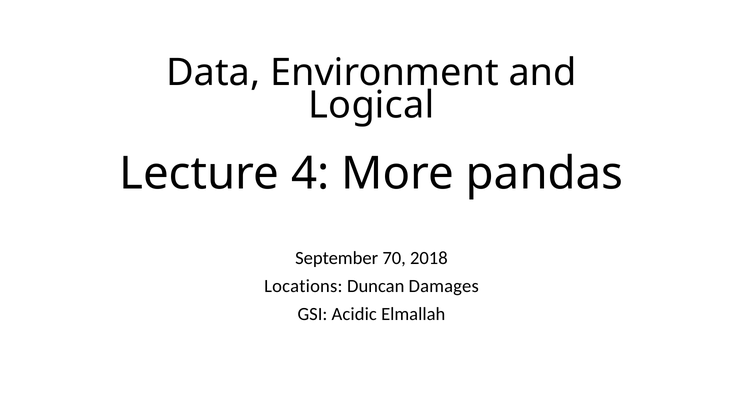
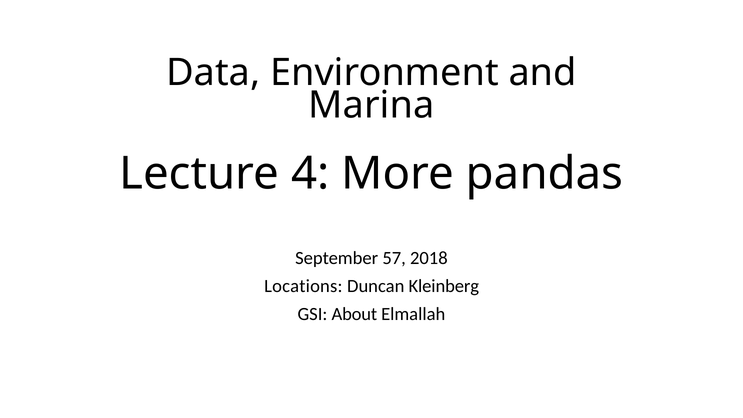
Logical: Logical -> Marina (371, 105)
70: 70 -> 57 (394, 258)
Damages: Damages -> Kleinberg (444, 286)
Acidic: Acidic -> About (354, 314)
